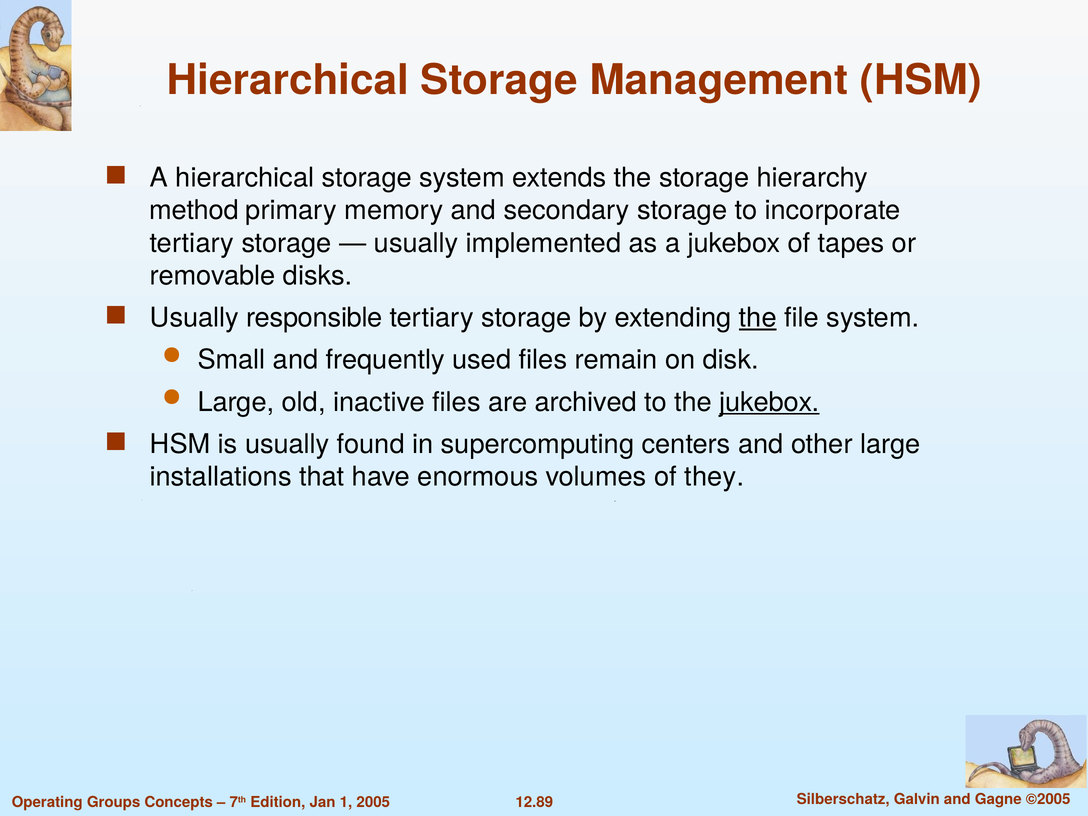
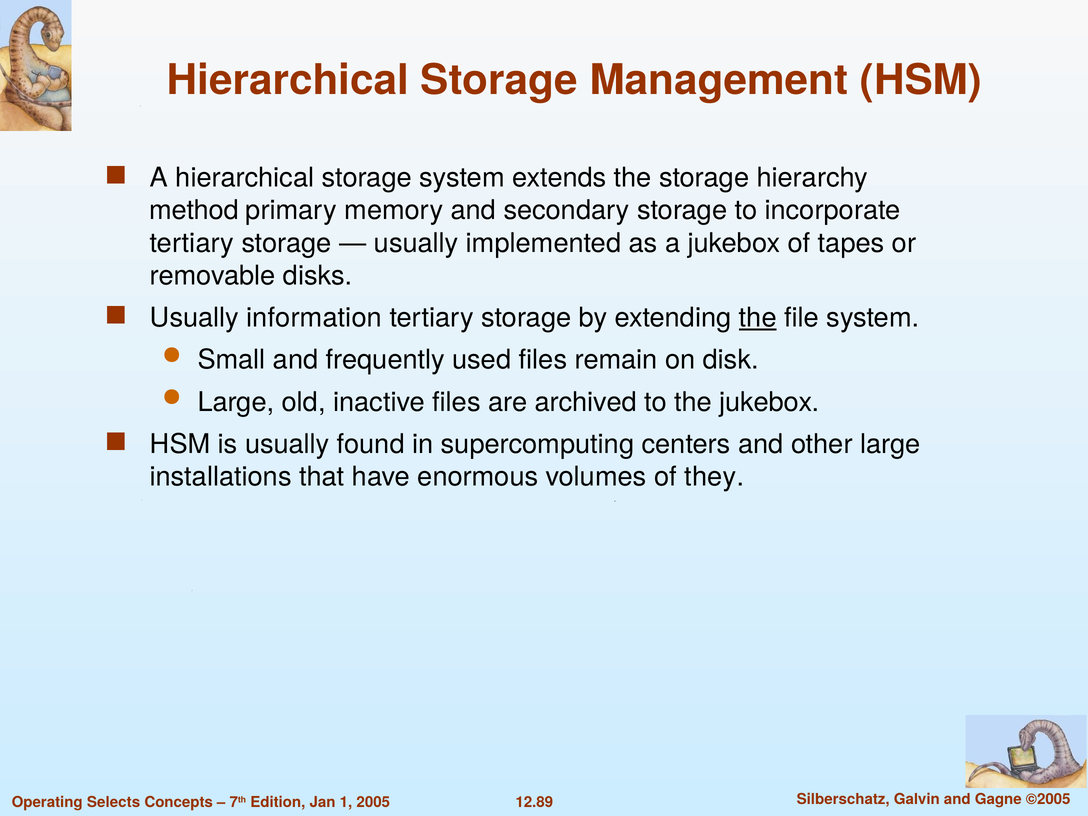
responsible: responsible -> information (314, 318)
jukebox underline: present -> none (769, 402)
Groups: Groups -> Selects (114, 802)
